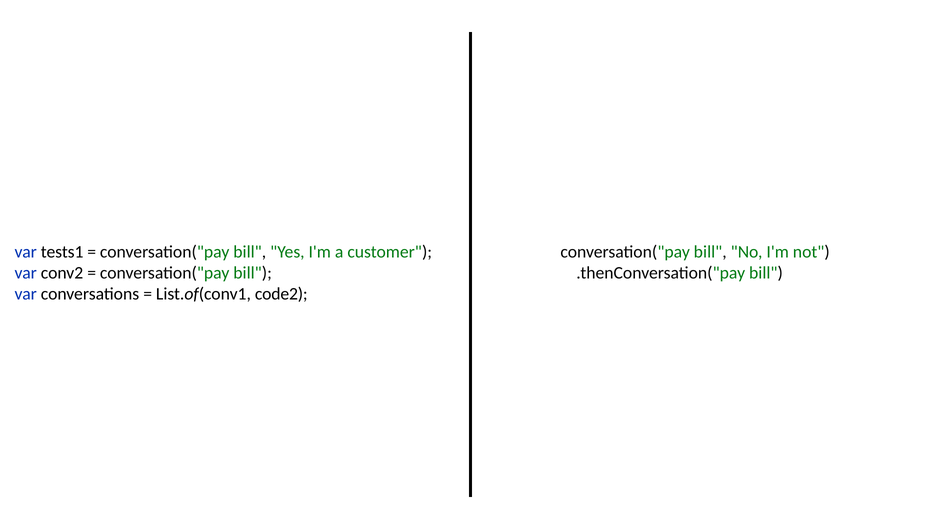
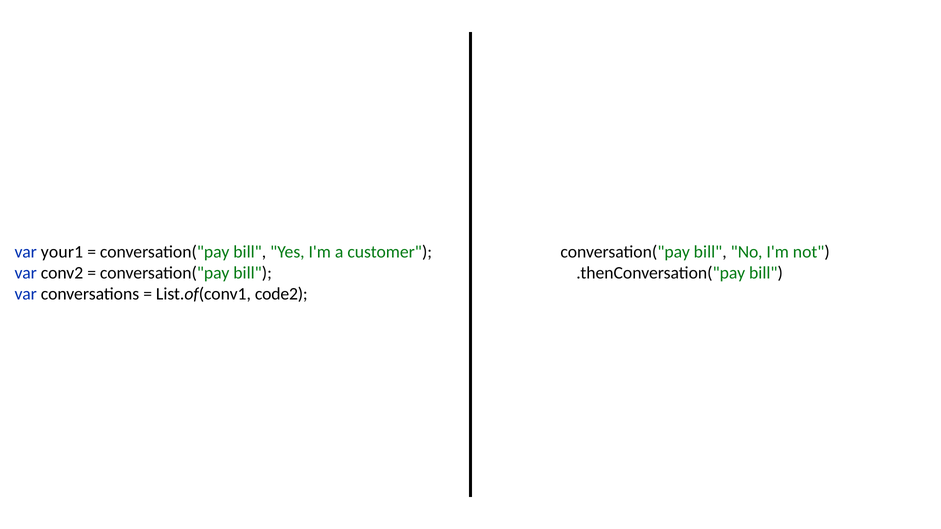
tests1: tests1 -> your1 (62, 252)
